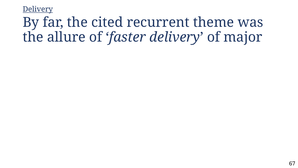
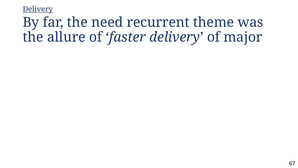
cited: cited -> need (107, 22)
